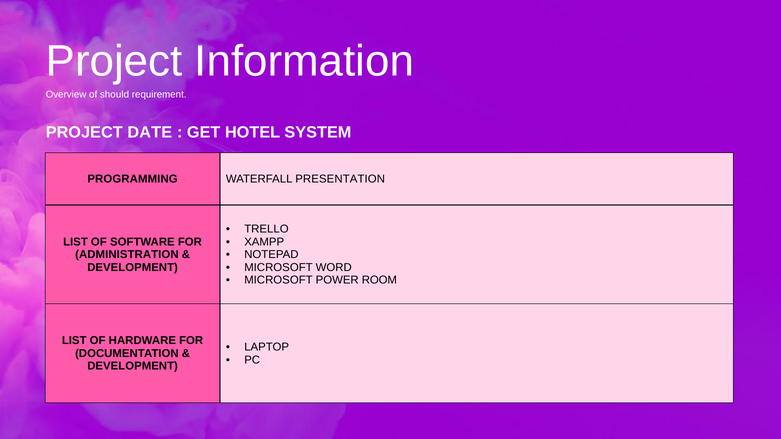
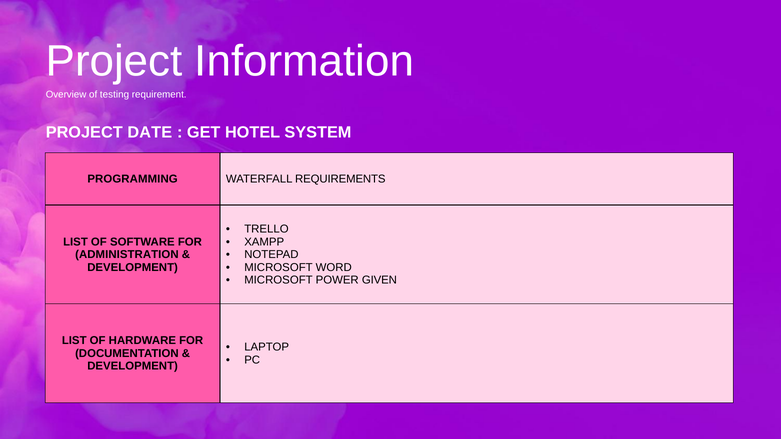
should: should -> testing (114, 95)
PRESENTATION: PRESENTATION -> REQUIREMENTS (340, 179)
ROOM: ROOM -> GIVEN (379, 280)
